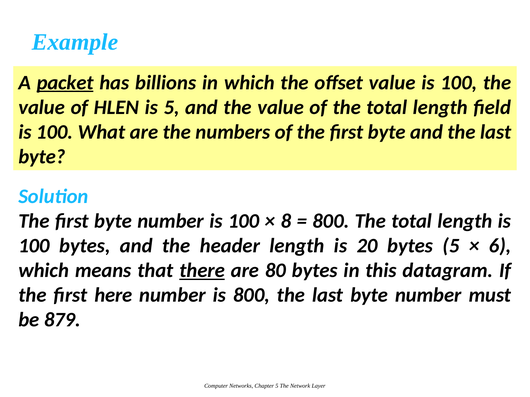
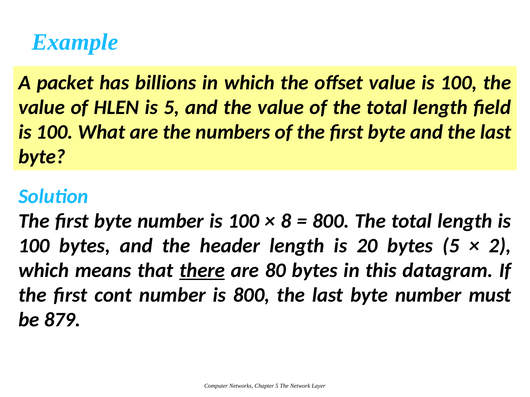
packet underline: present -> none (65, 83)
6: 6 -> 2 (500, 246)
here: here -> cont (113, 295)
